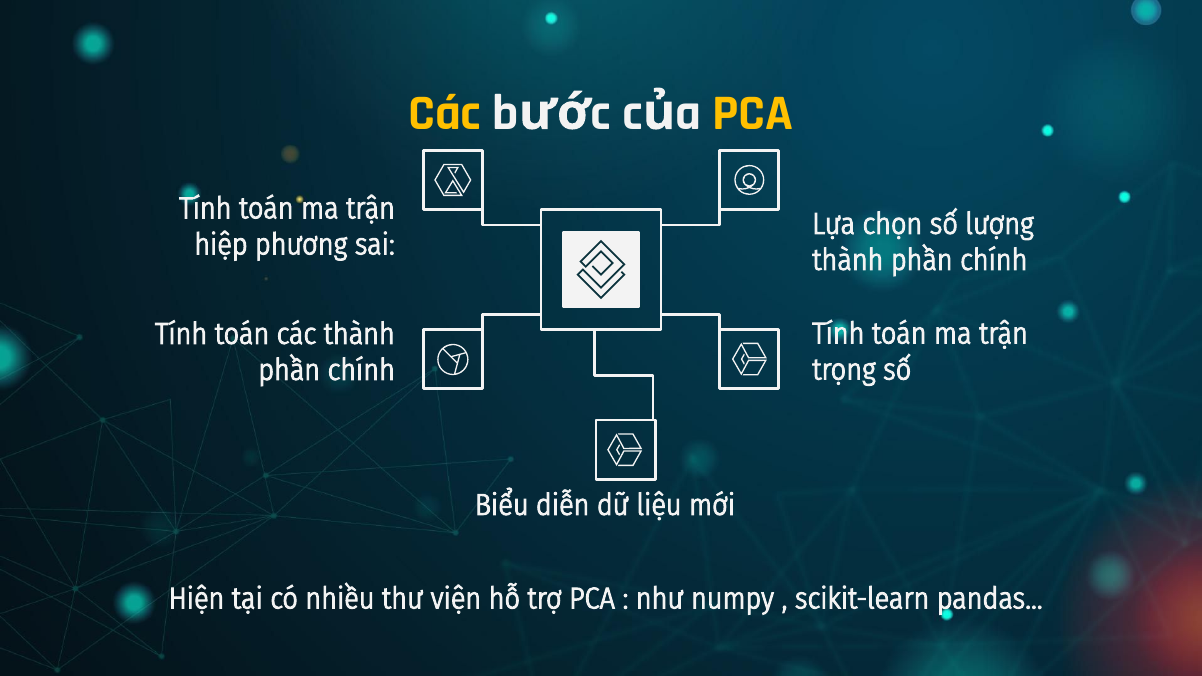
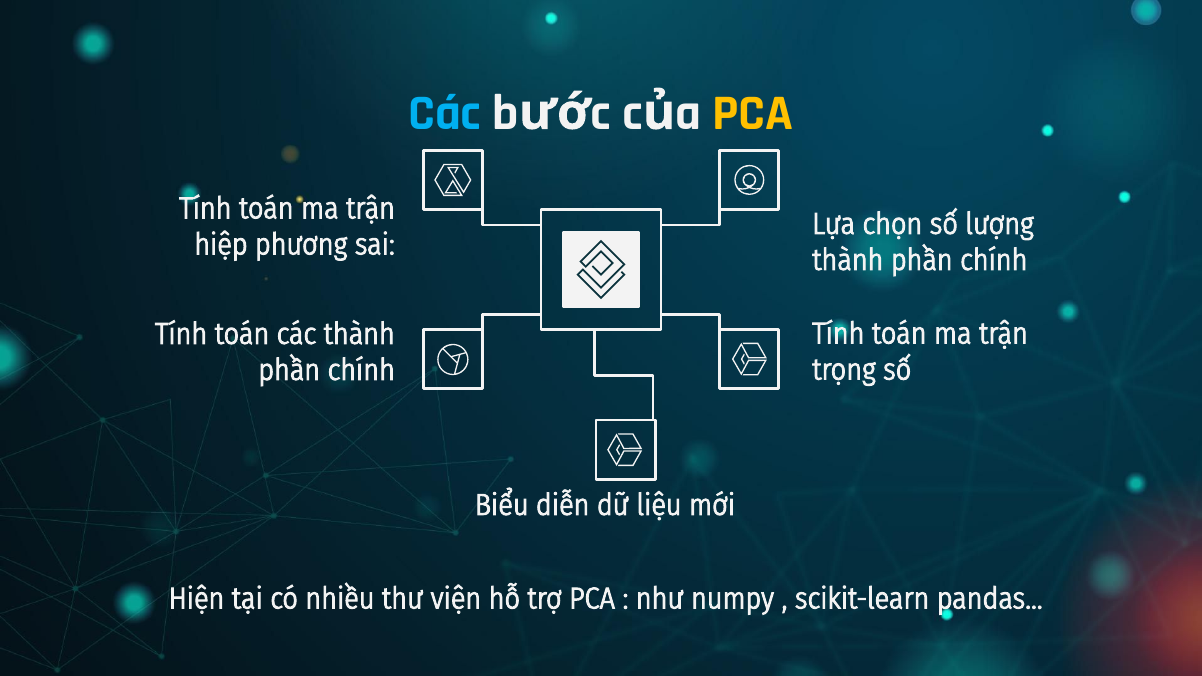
Các colour: yellow -> light blue (445, 113)
